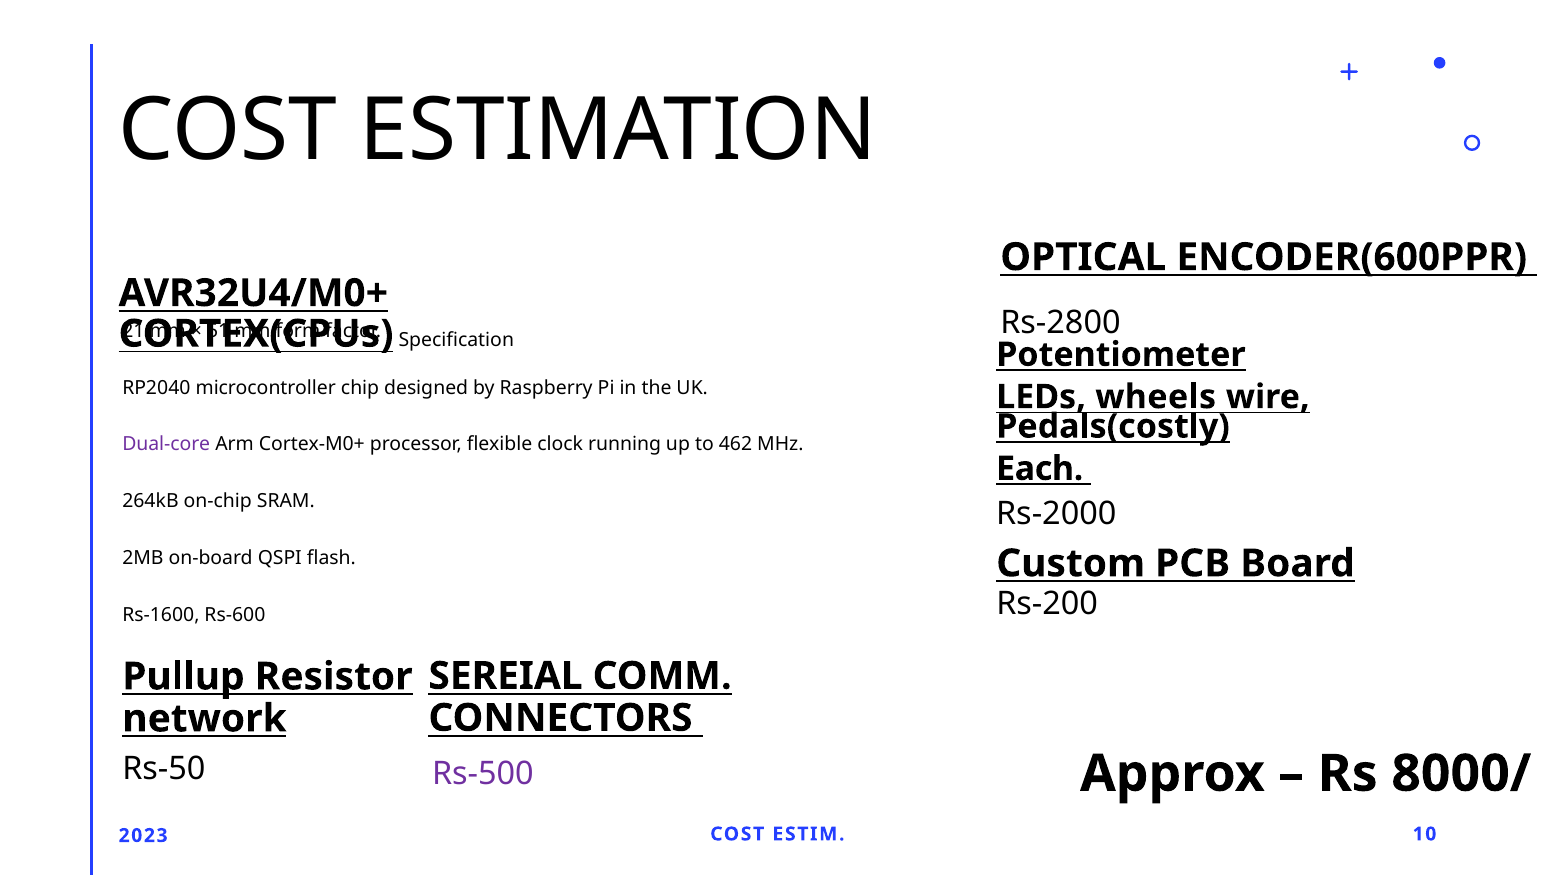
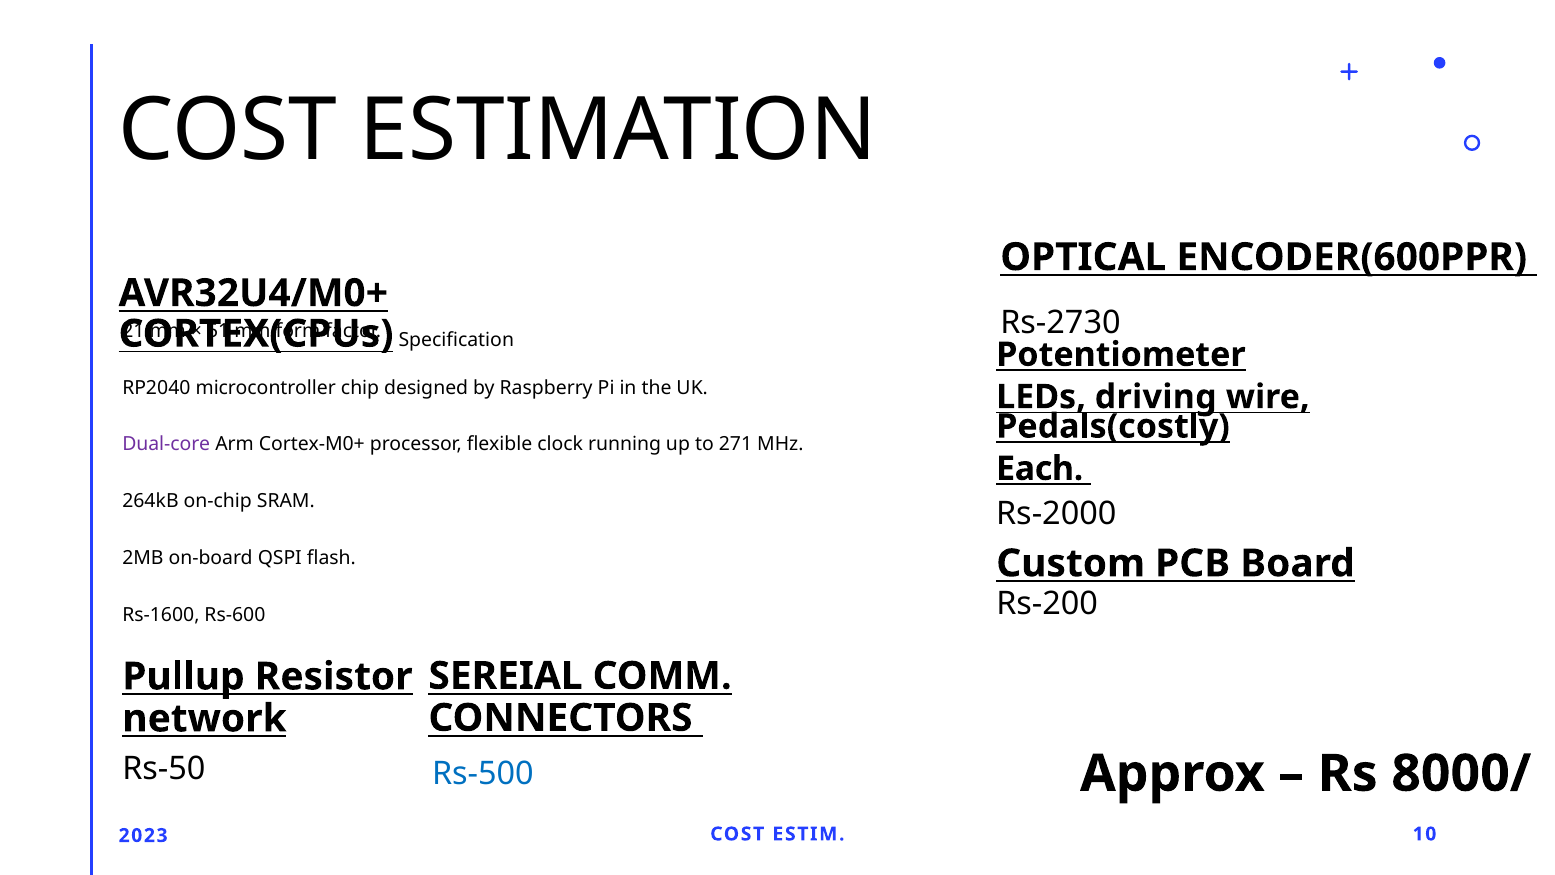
Rs-2800: Rs-2800 -> Rs-2730 (1060, 323)
wheels: wheels -> driving (1156, 397)
462: 462 -> 271 (735, 444)
Rs-500 colour: purple -> blue (483, 774)
